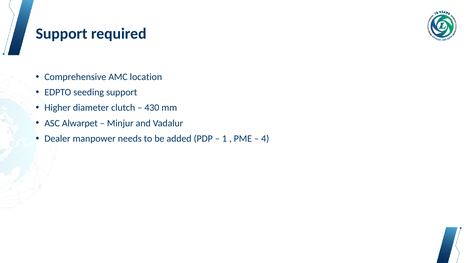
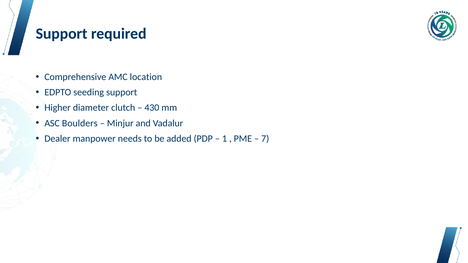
Alwarpet: Alwarpet -> Boulders (80, 123)
4: 4 -> 7 (265, 139)
